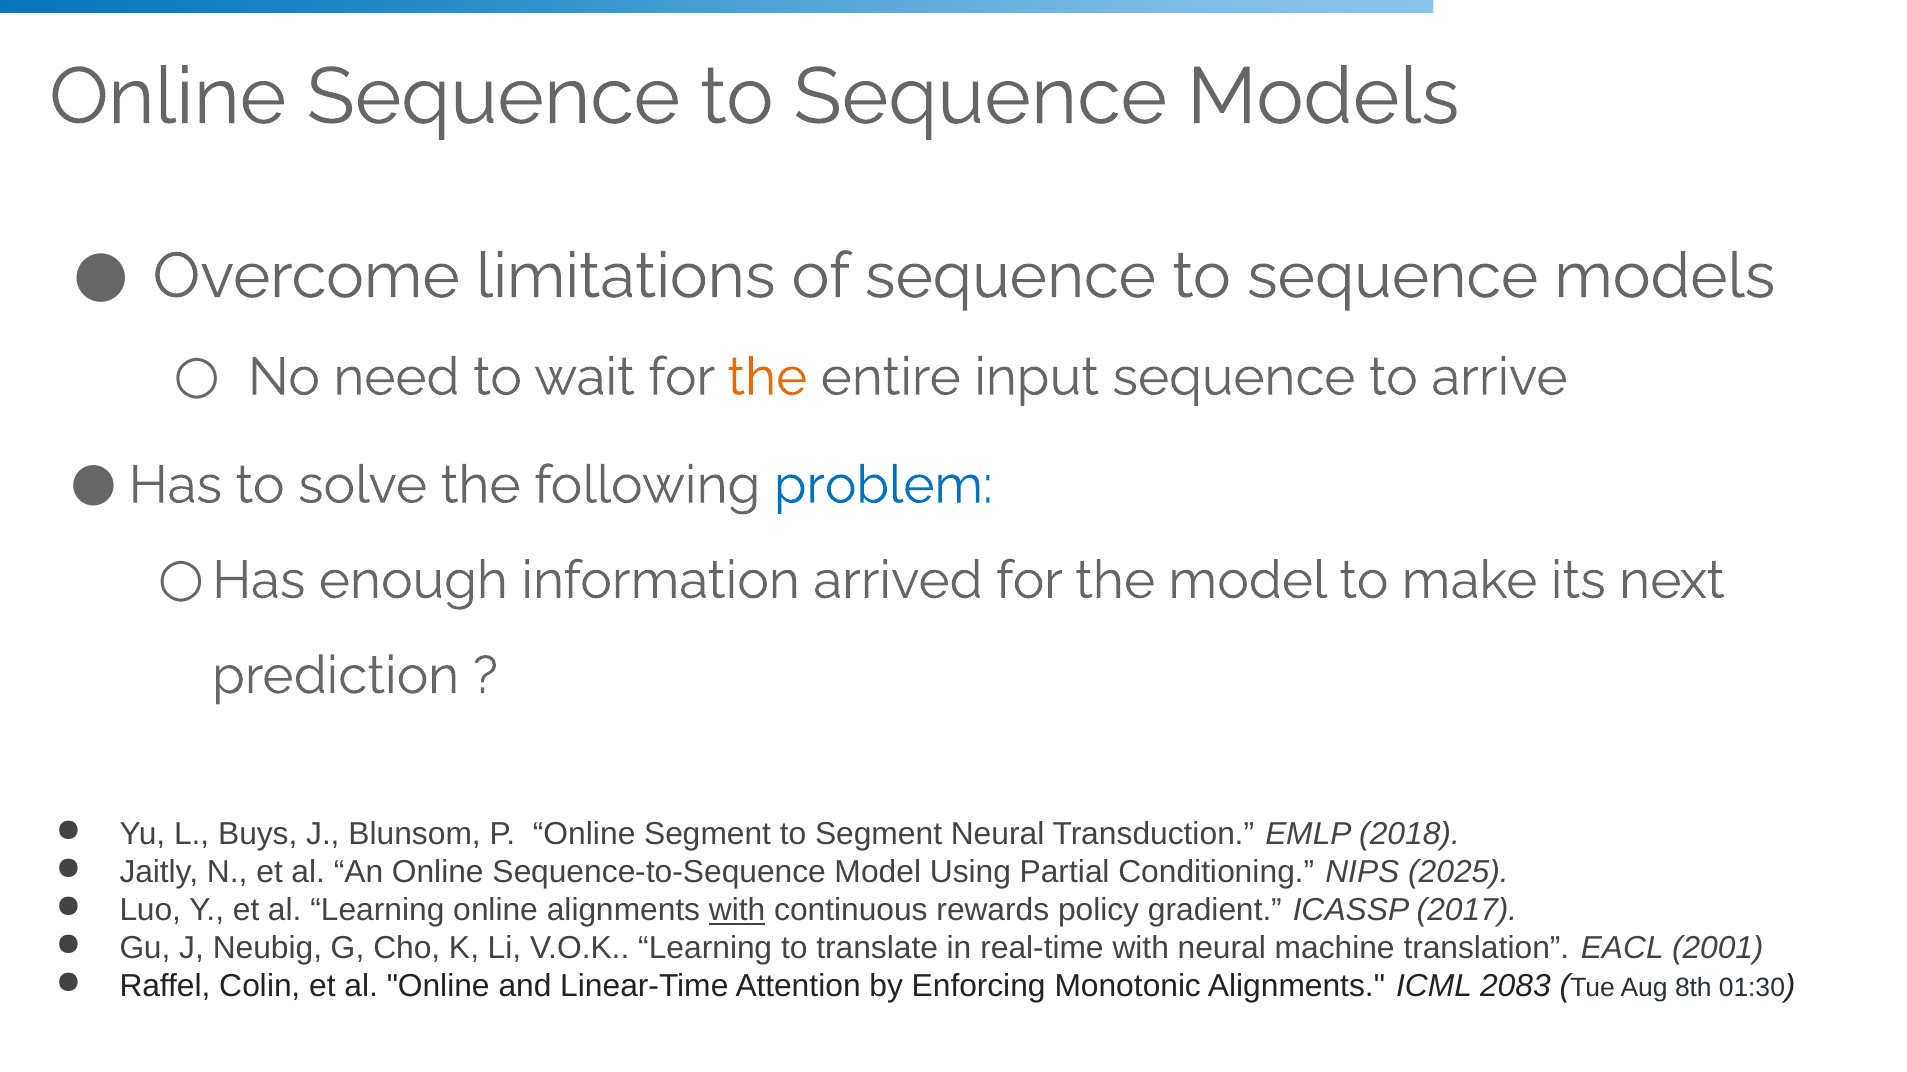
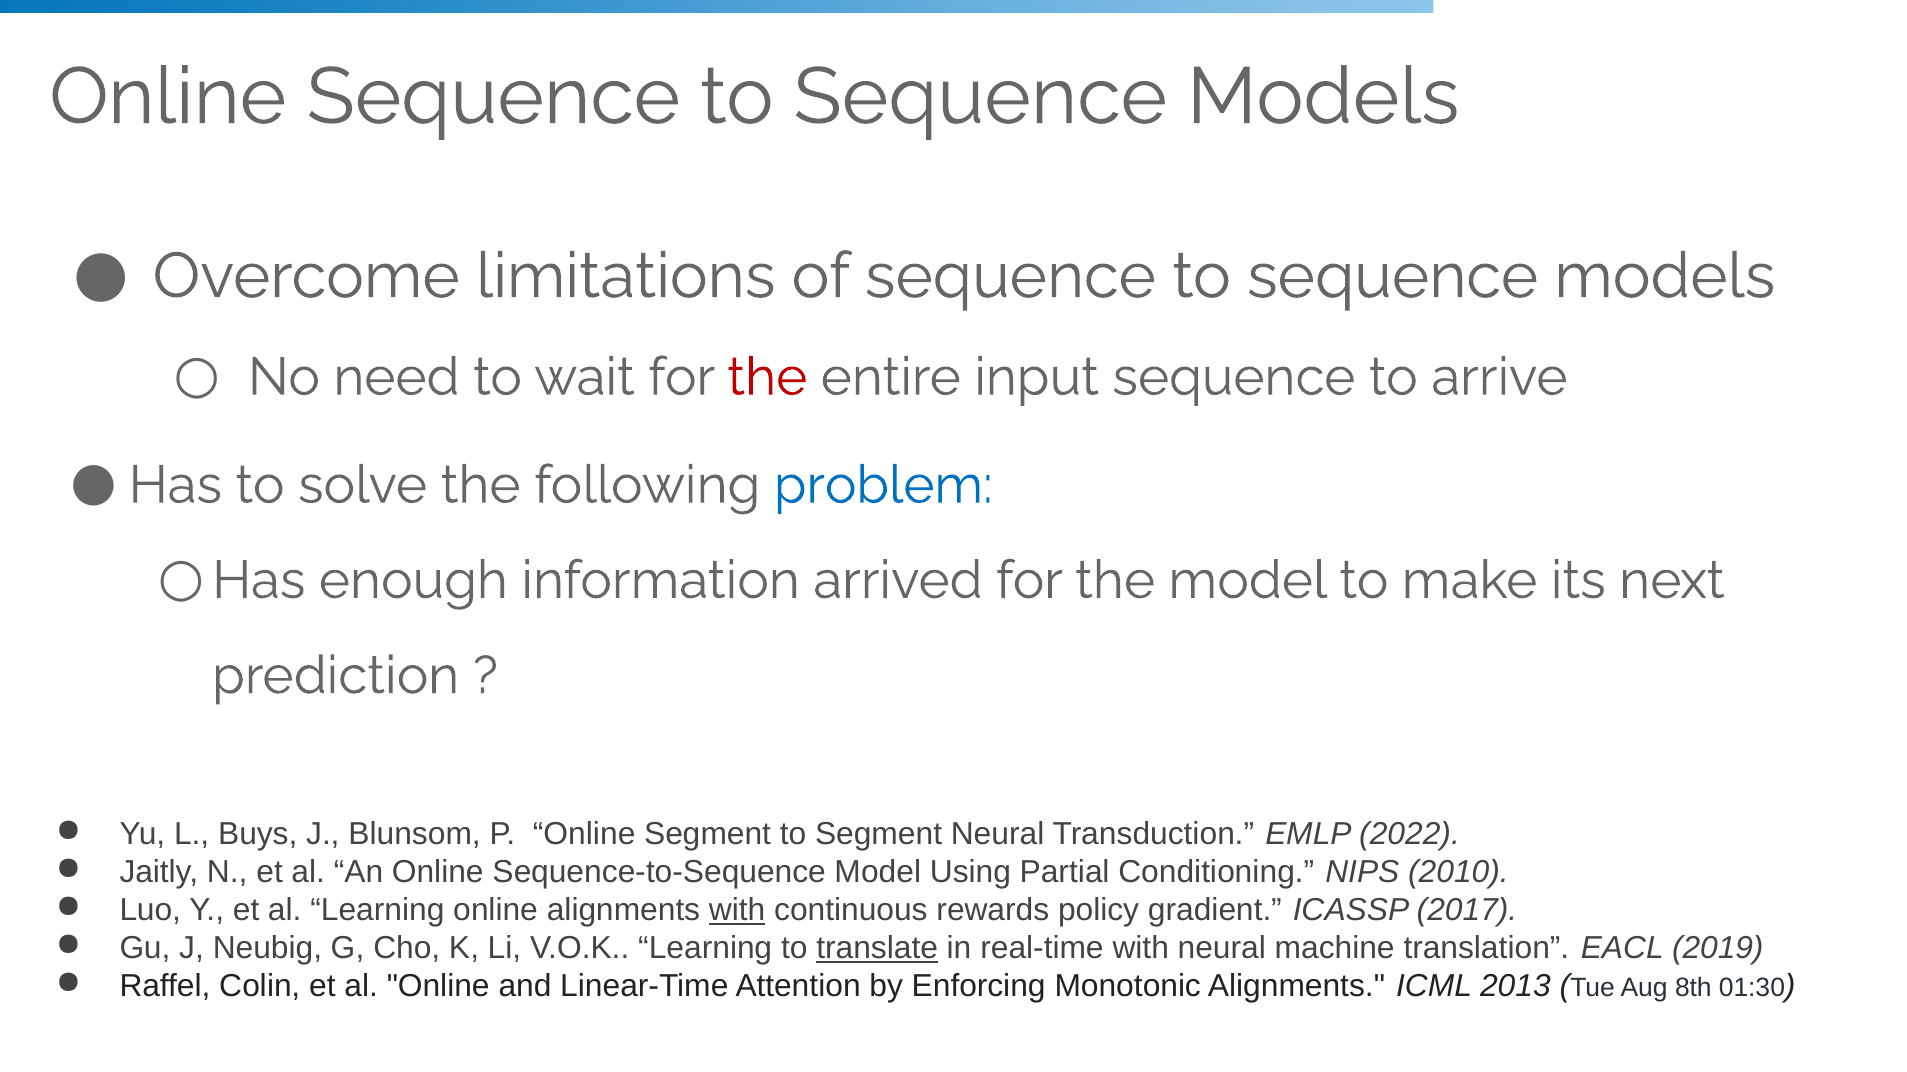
the colour: orange -> red (767, 377)
2018: 2018 -> 2022 (1410, 834)
2025: 2025 -> 2010 (1458, 872)
translate underline: none -> present (877, 949)
2001: 2001 -> 2019 (1718, 949)
2083: 2083 -> 2013 (1515, 987)
